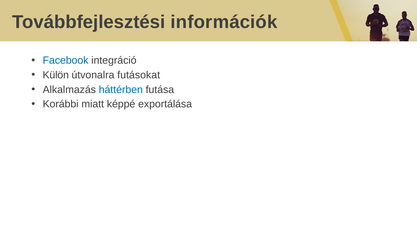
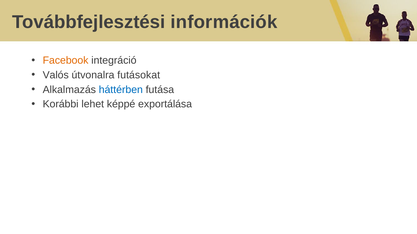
Facebook colour: blue -> orange (66, 61)
Külön: Külön -> Valós (56, 75)
miatt: miatt -> lehet (93, 104)
